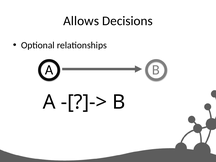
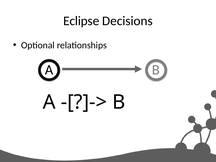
Allows: Allows -> Eclipse (81, 21)
